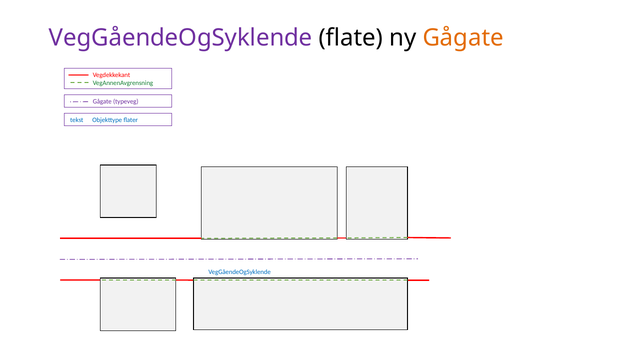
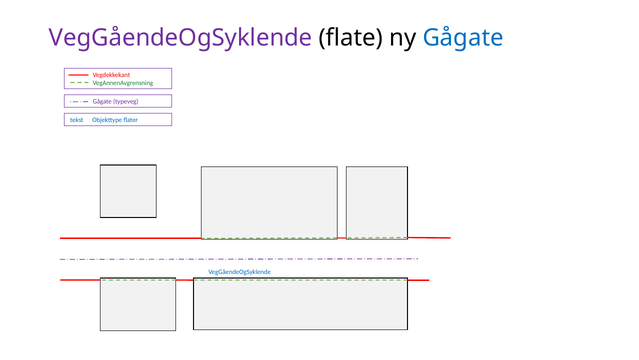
Gågate colour: orange -> blue (463, 38)
